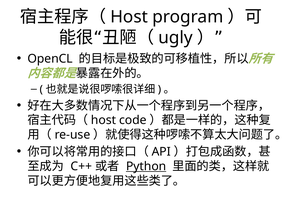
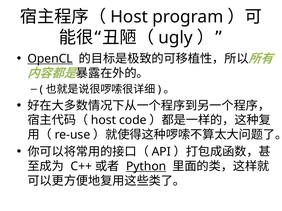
OpenCL underline: none -> present (50, 59)
